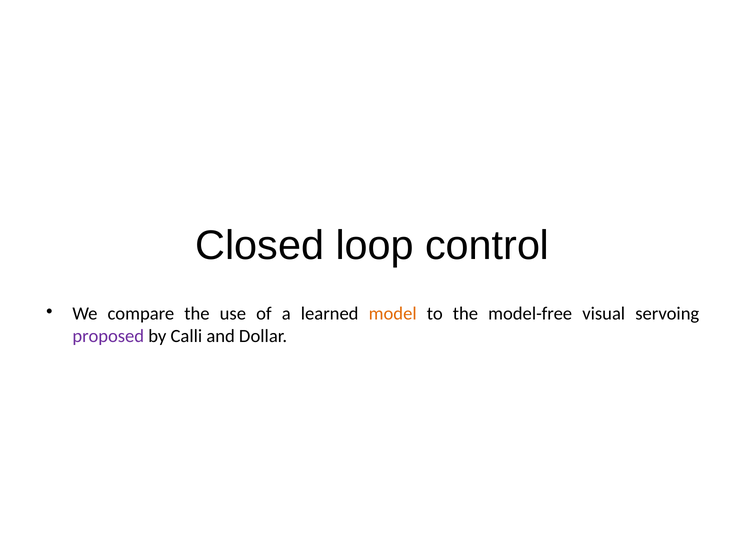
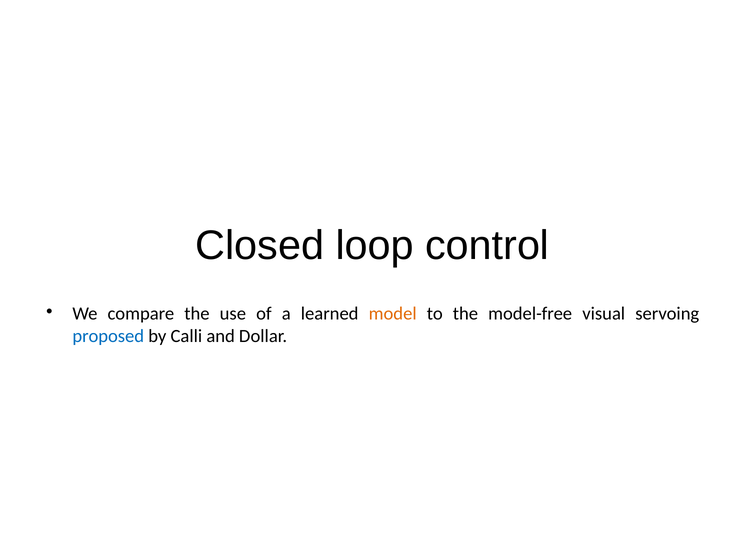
proposed colour: purple -> blue (108, 337)
